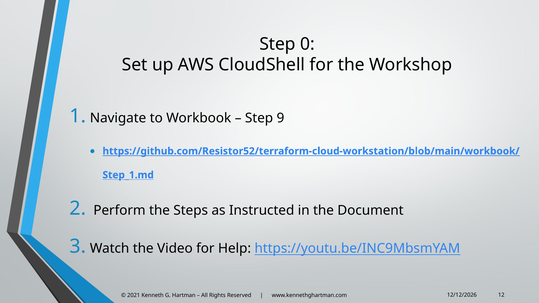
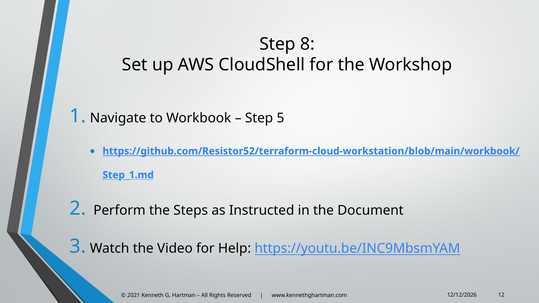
0: 0 -> 8 (307, 44)
9: 9 -> 5 (280, 118)
